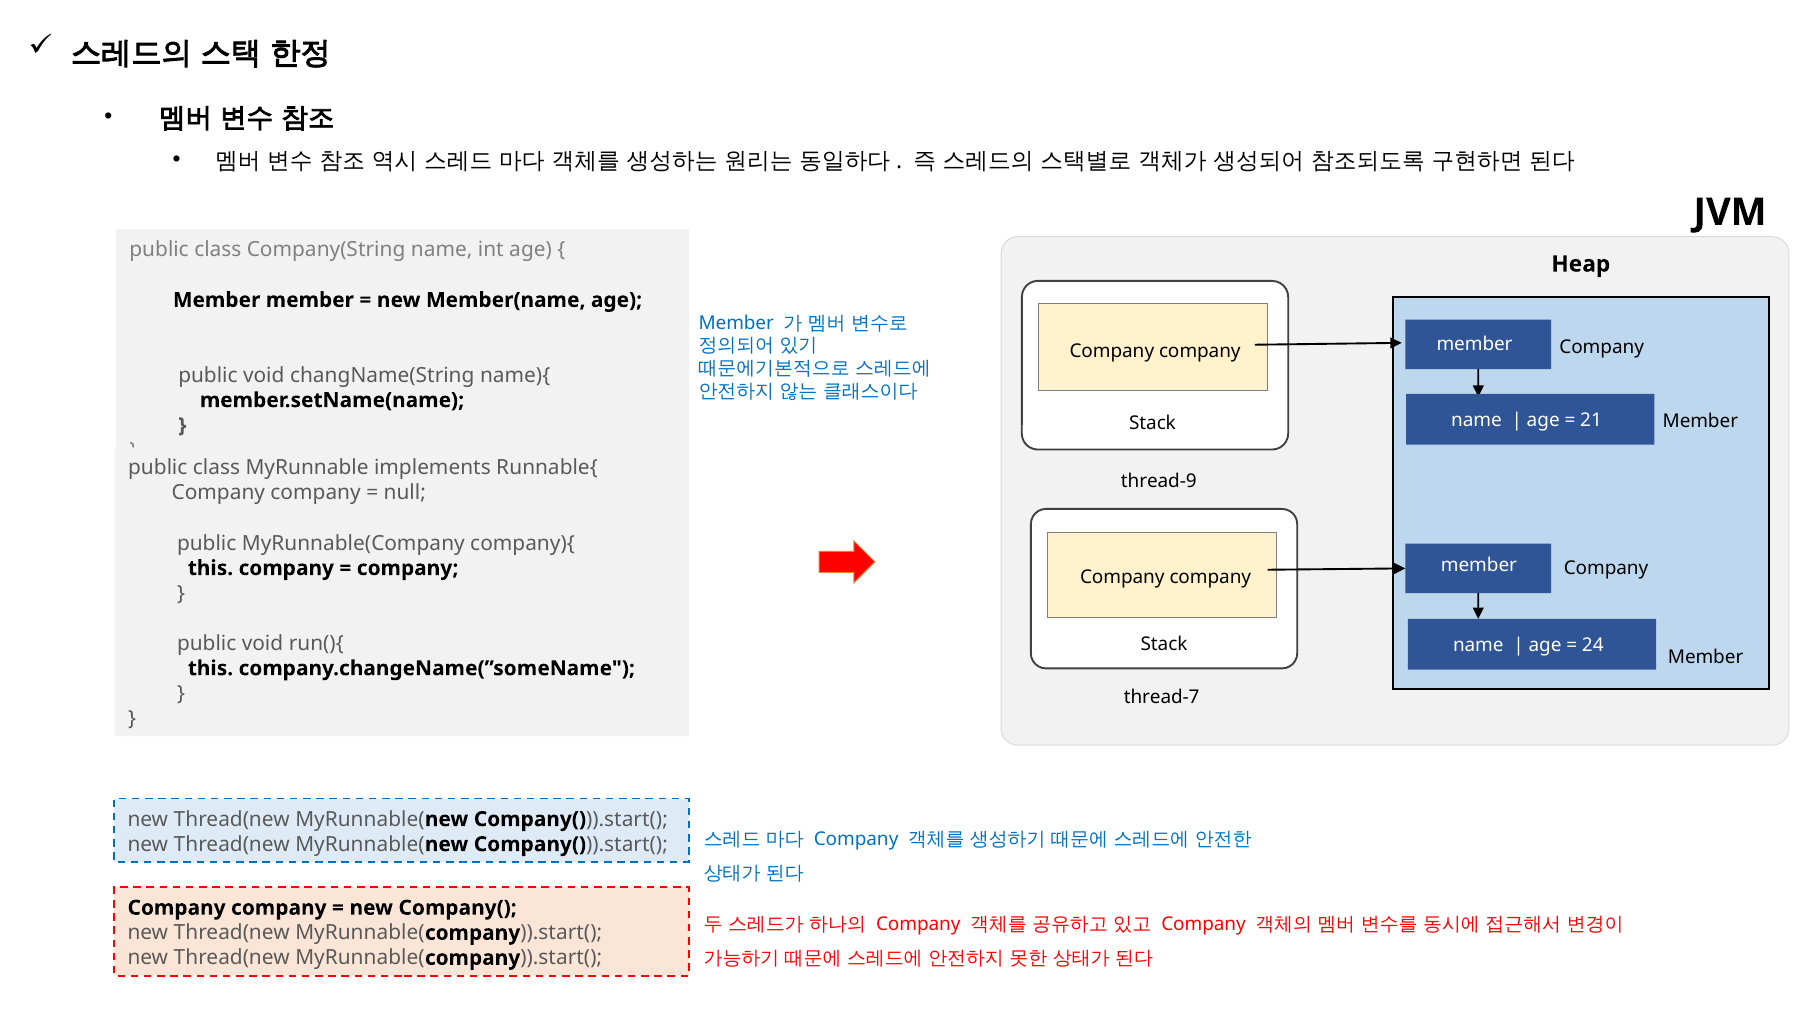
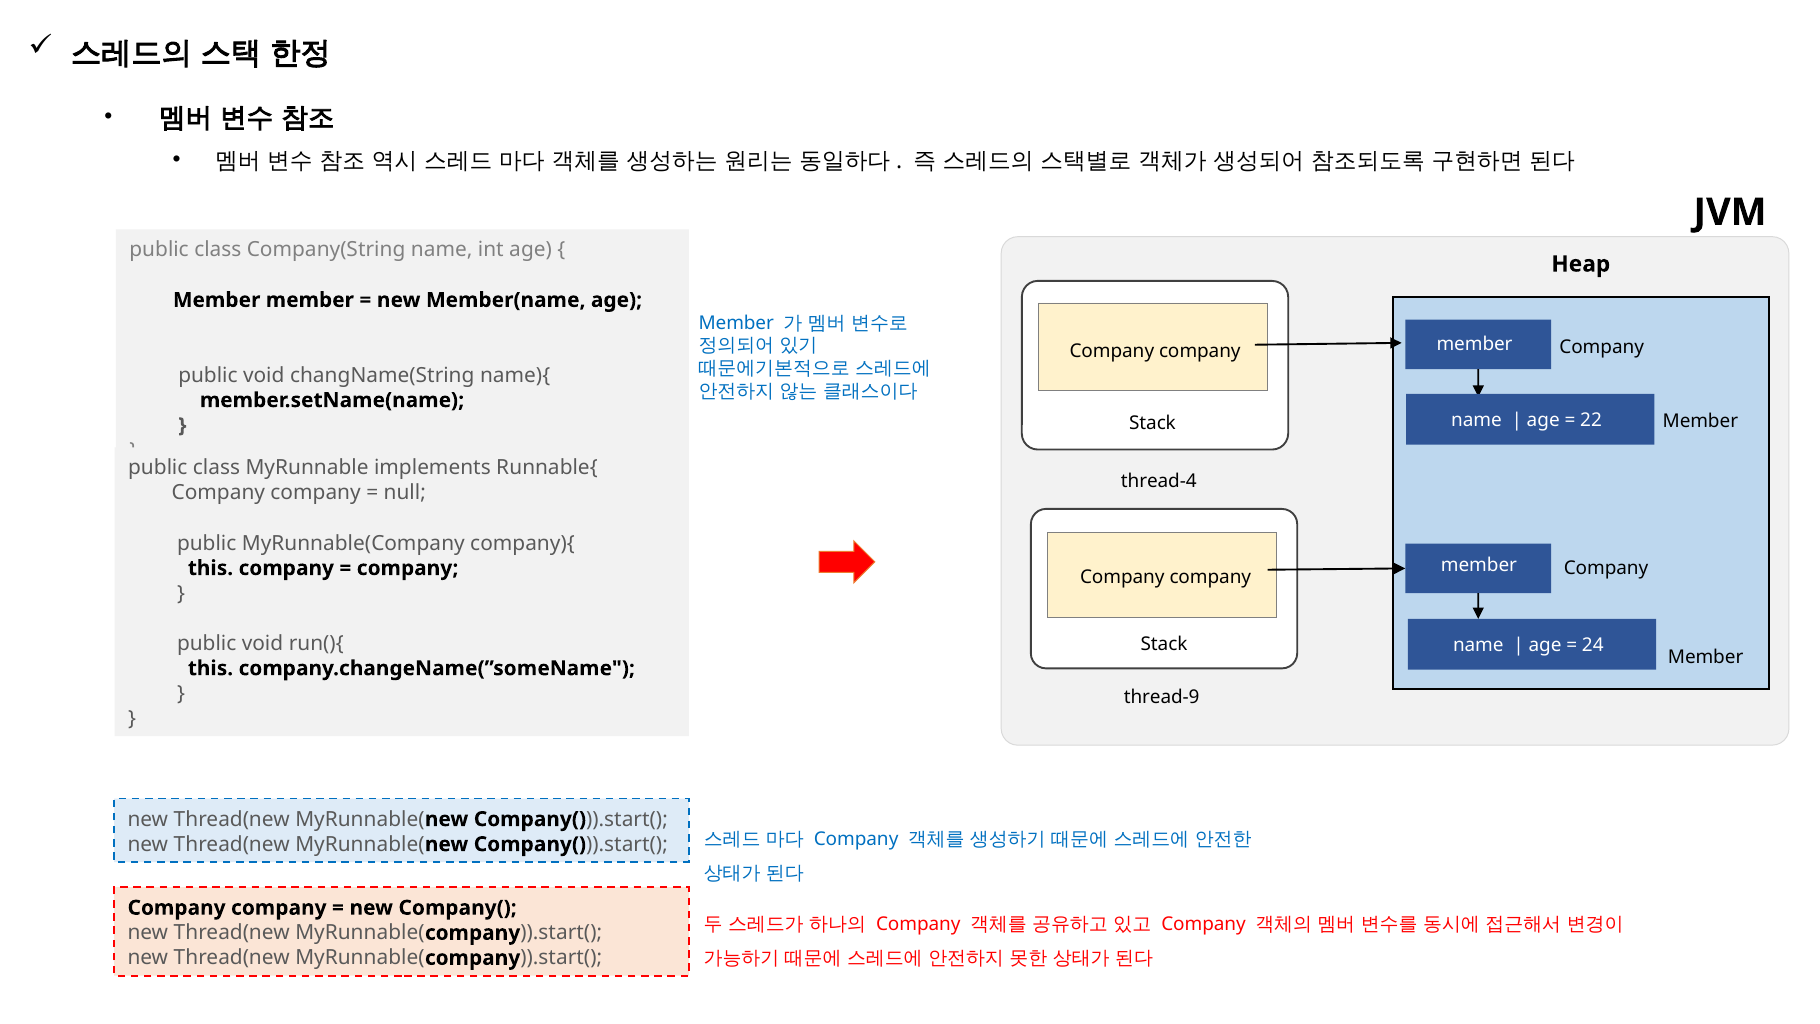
21: 21 -> 22 (1591, 420)
thread-9: thread-9 -> thread-4 (1159, 481)
thread-7: thread-7 -> thread-9 (1162, 697)
